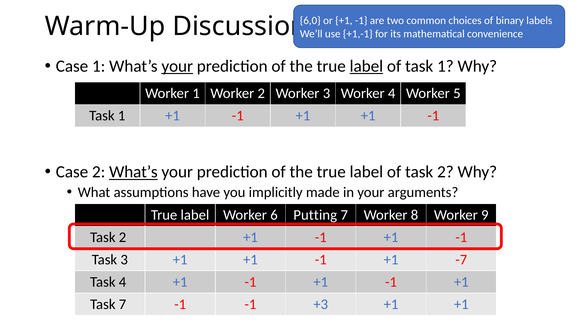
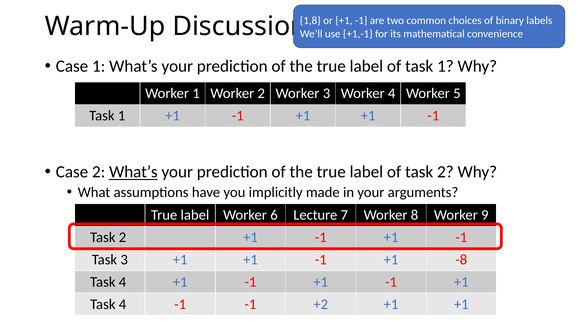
6,0: 6,0 -> 1,8 (310, 21)
your underline: present -> none (177, 66)
label underline: present -> none (366, 66)
Putting: Putting -> Lecture (315, 215)
-7: -7 -> -8 (461, 260)
7: 7 -> 4 (123, 305)
+3: +3 -> +2 (321, 305)
